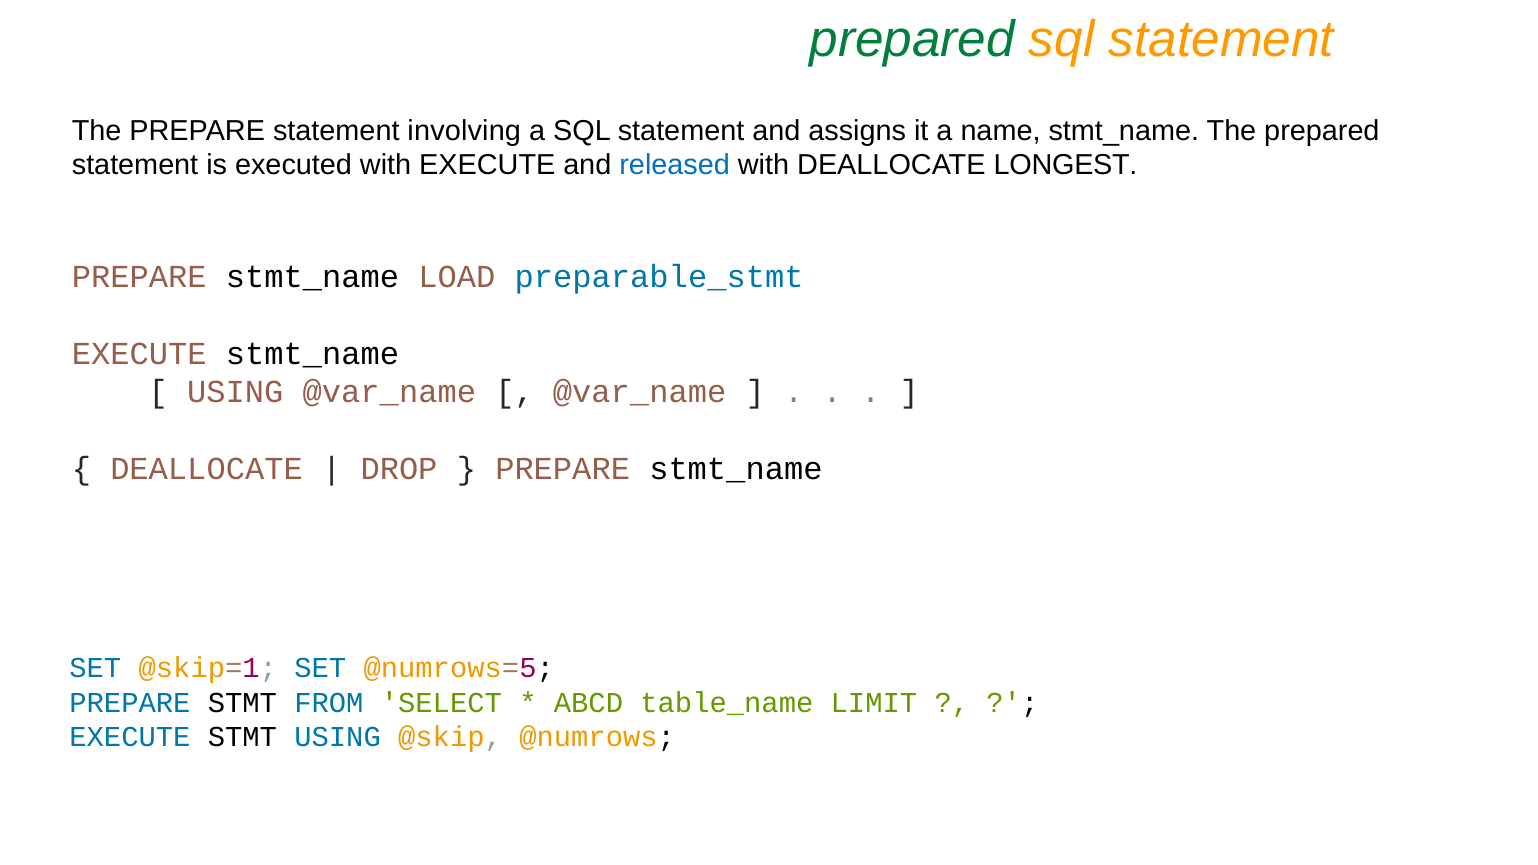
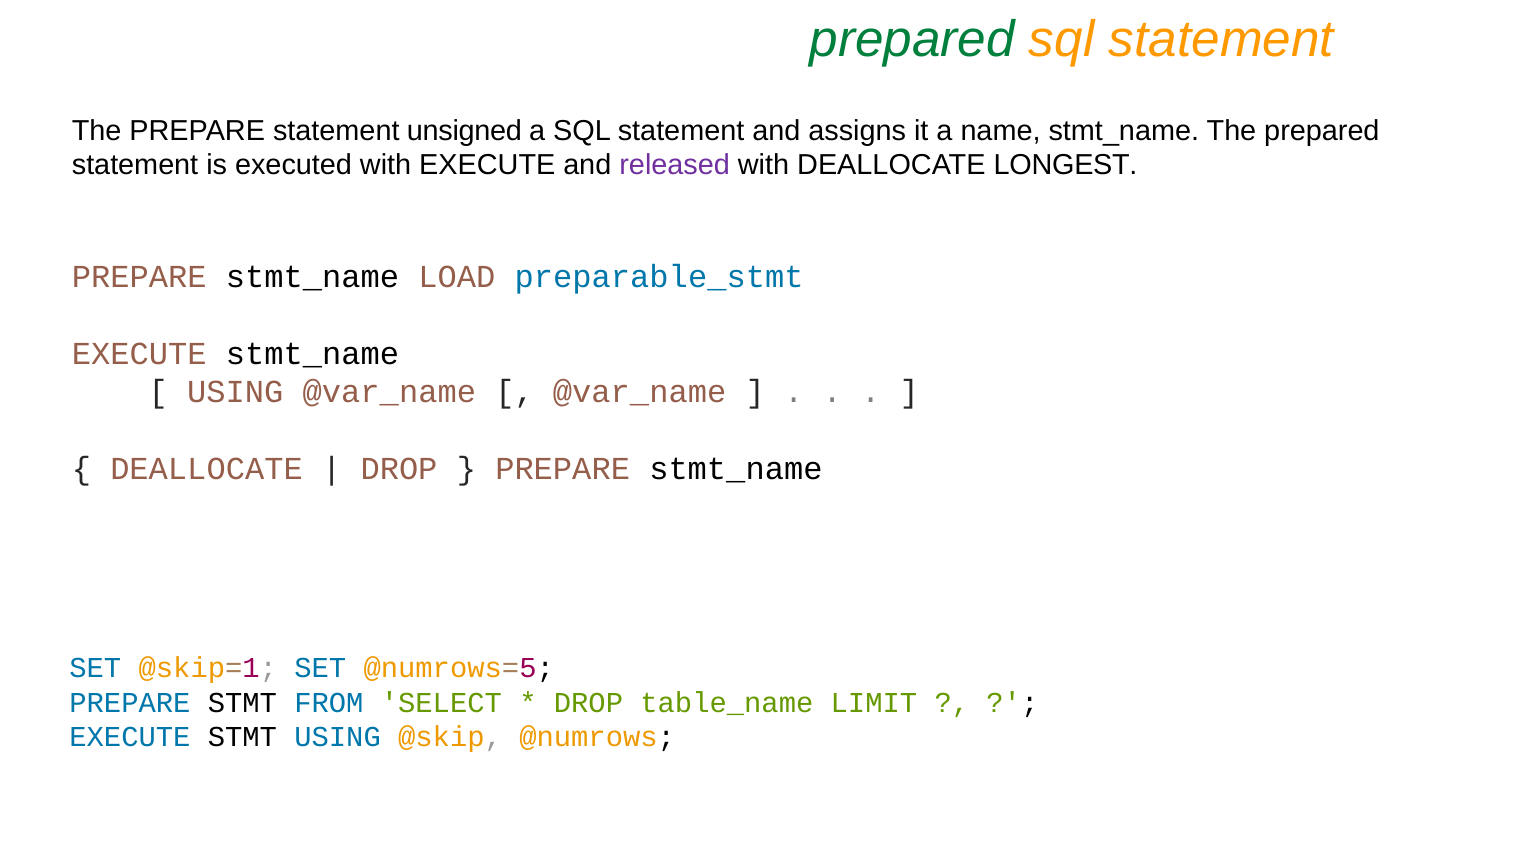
involving: involving -> unsigned (464, 131)
released colour: blue -> purple (675, 165)
ABCD: ABCD -> DROP (588, 703)
